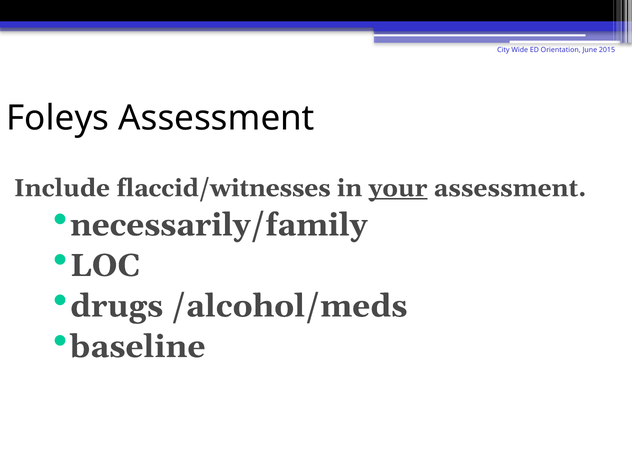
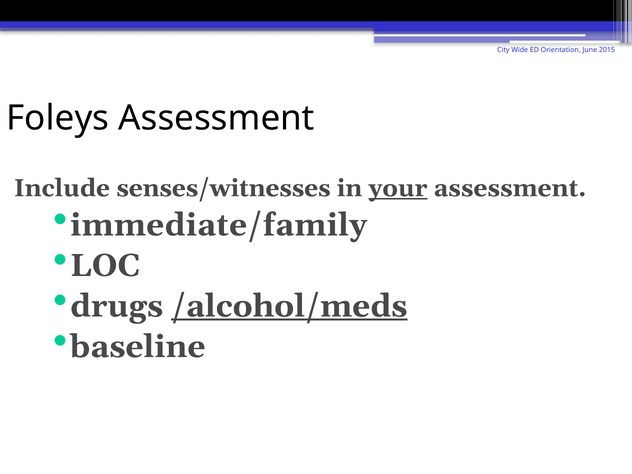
flaccid/witnesses: flaccid/witnesses -> senses/witnesses (223, 188)
necessarily/family: necessarily/family -> immediate/family (219, 225)
/alcohol/meds underline: none -> present (289, 306)
